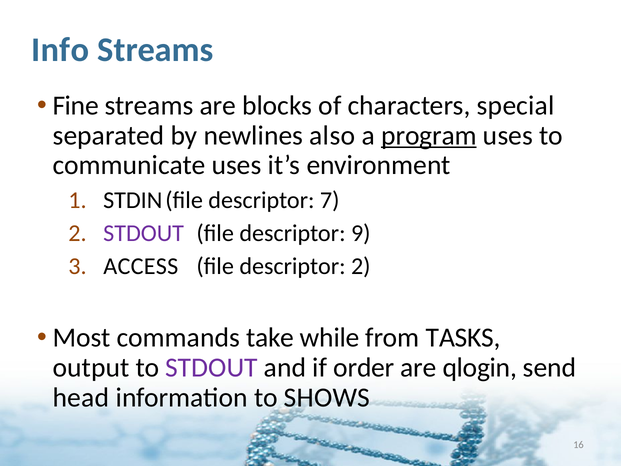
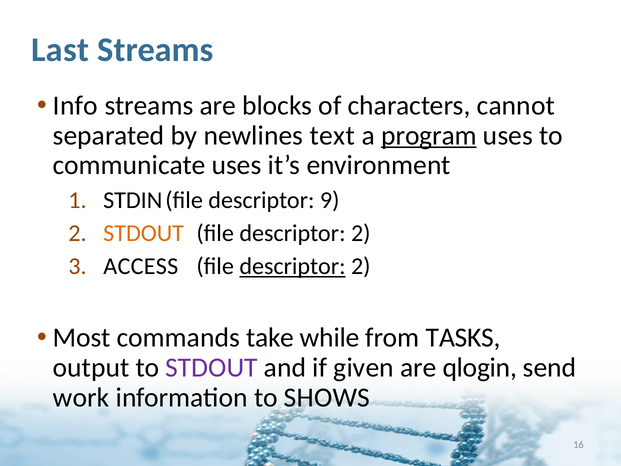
Info: Info -> Last (60, 50)
Fine: Fine -> Info (75, 106)
special: special -> cannot (516, 106)
also: also -> text (332, 135)
7: 7 -> 9 (330, 200)
STDOUT colour: purple -> orange (144, 233)
9: 9 -> 2 (361, 233)
descriptor underline: none -> present (293, 266)
order: order -> given (364, 367)
head: head -> work (81, 397)
